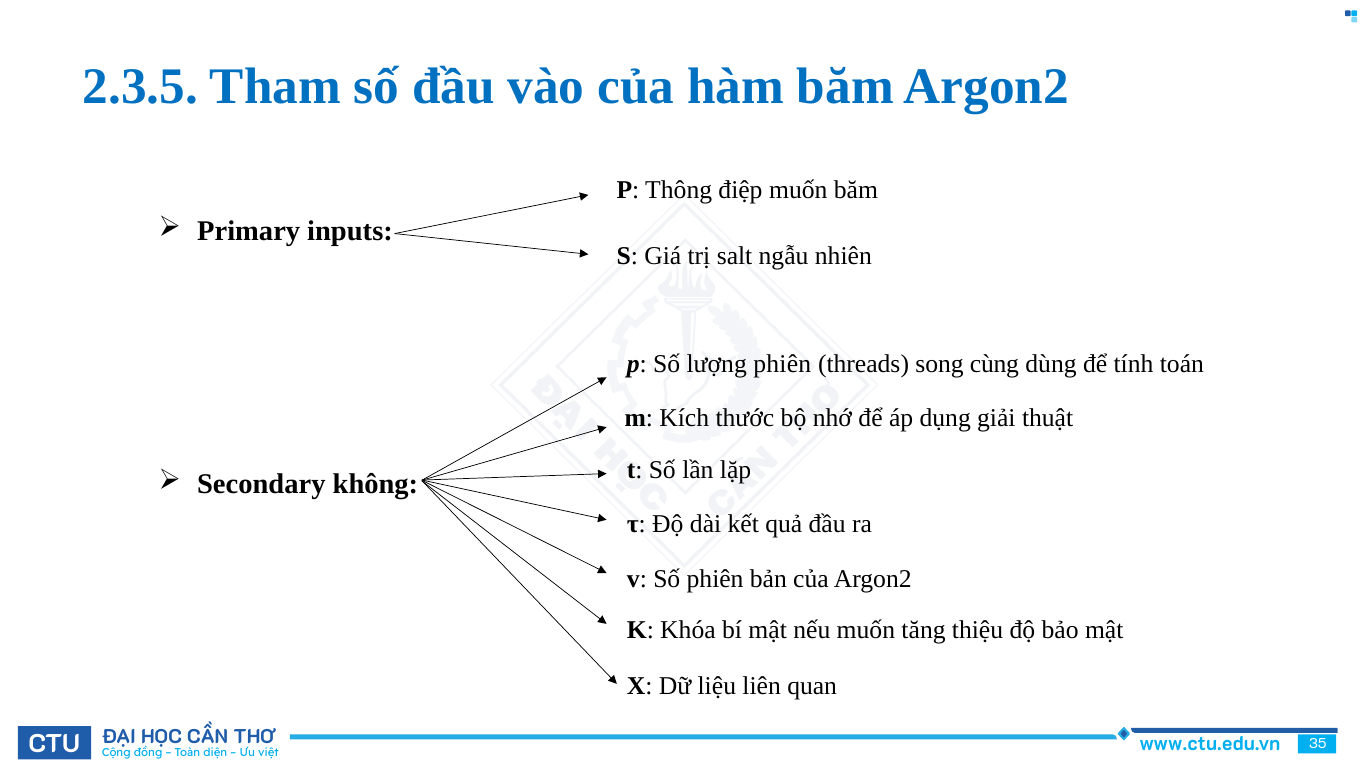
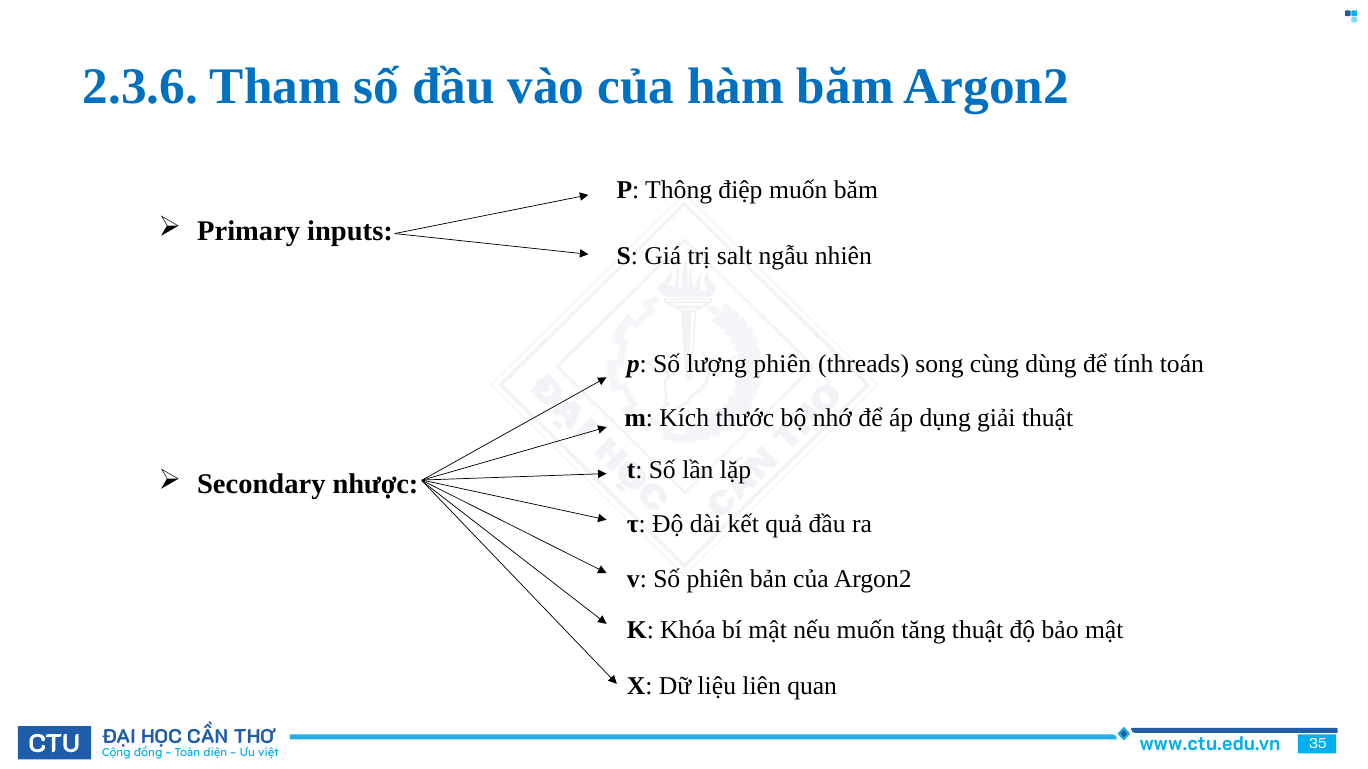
2.3.5: 2.3.5 -> 2.3.6 (140, 86)
không: không -> nhược (376, 485)
tăng thiệu: thiệu -> thuật (978, 630)
